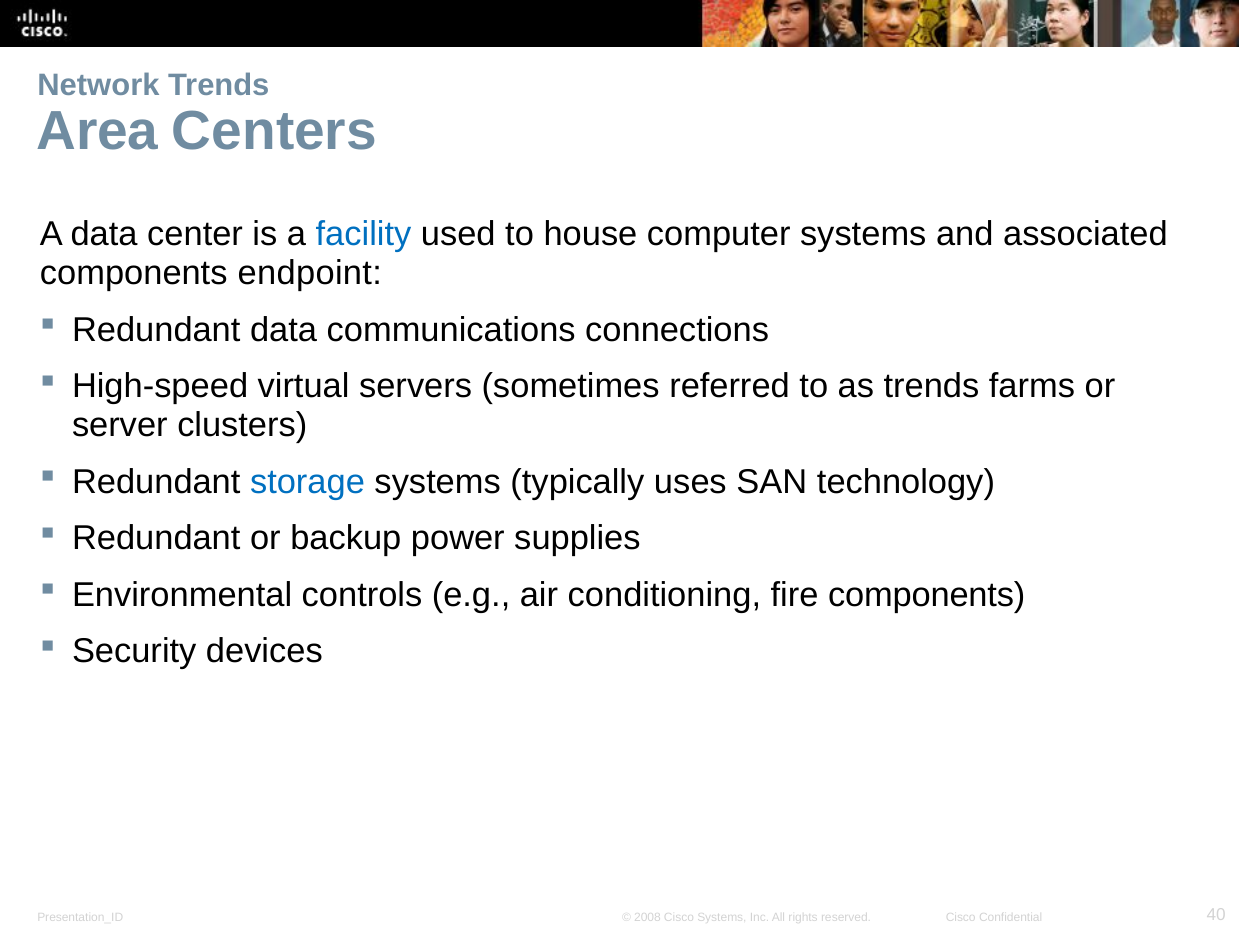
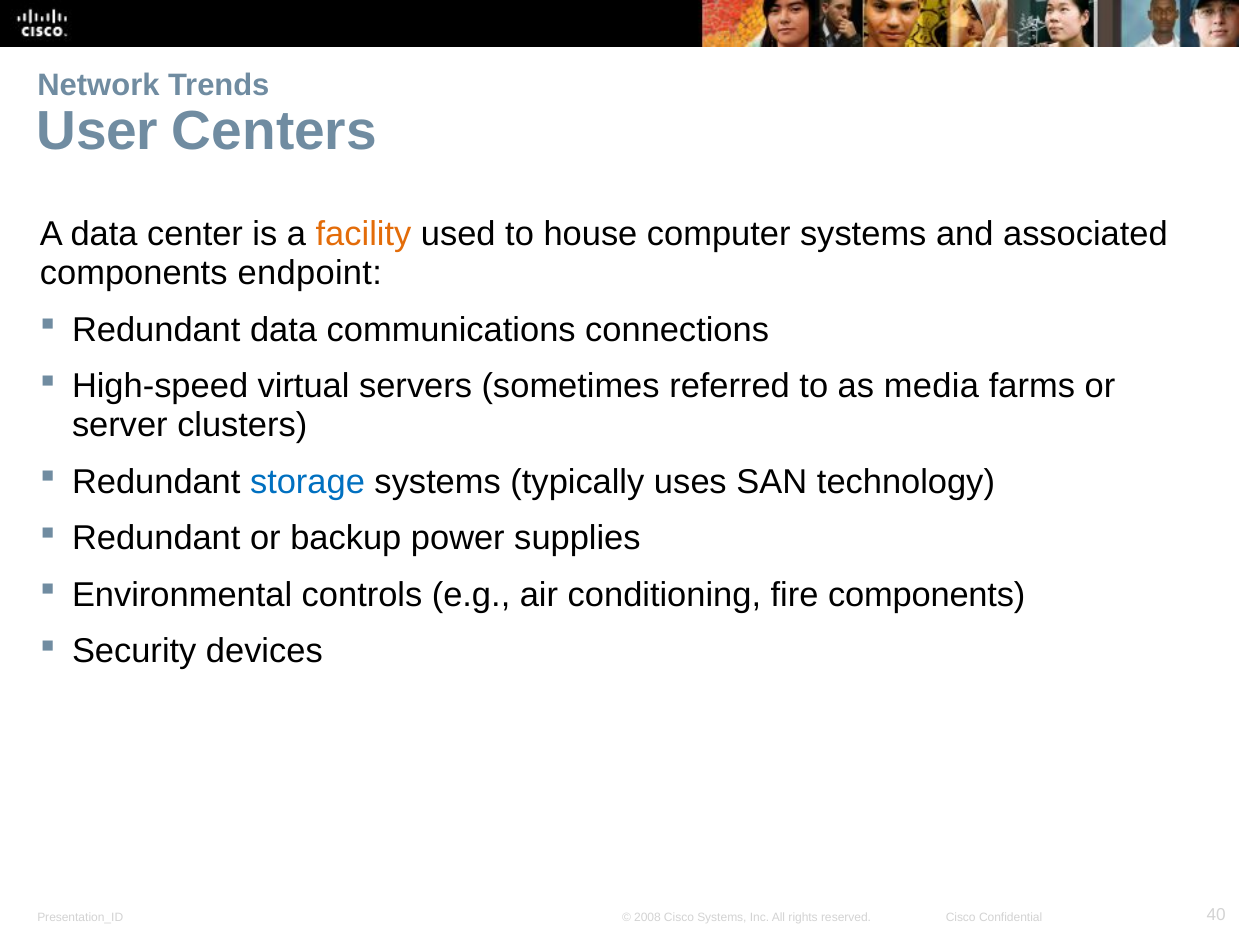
Area: Area -> User (97, 131)
facility colour: blue -> orange (364, 234)
as trends: trends -> media (931, 386)
